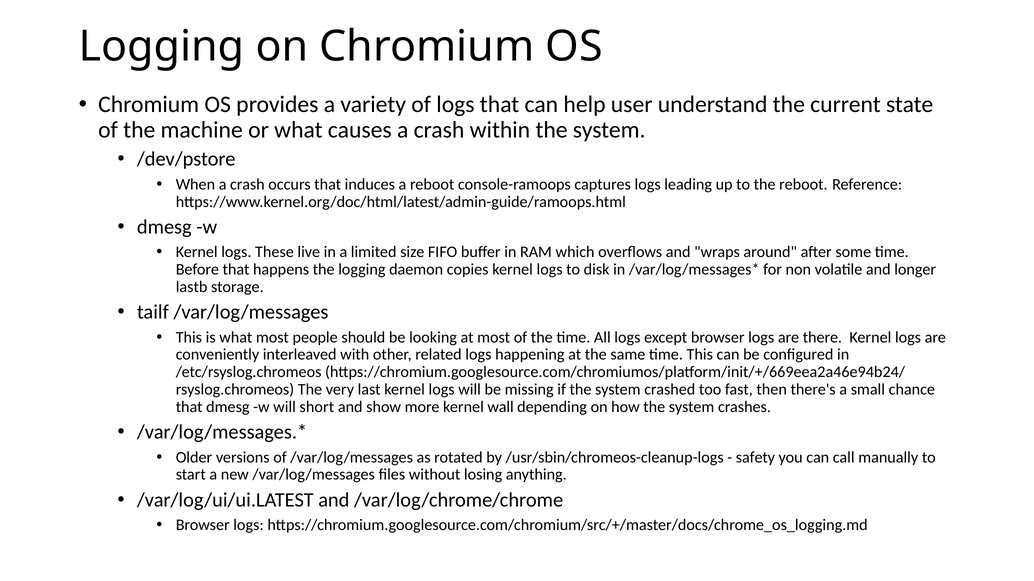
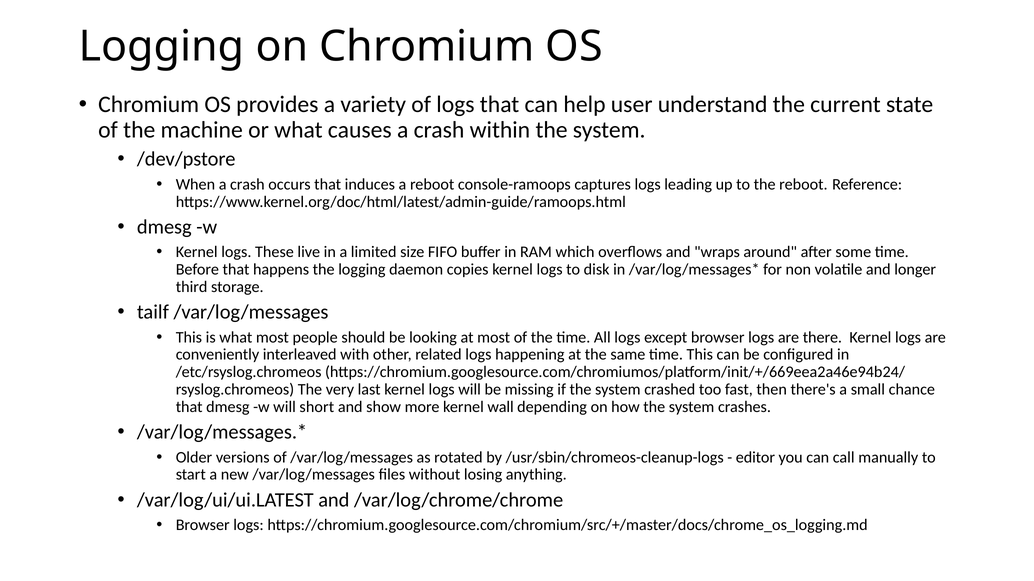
lastb: lastb -> third (192, 287)
safety: safety -> editor (755, 458)
